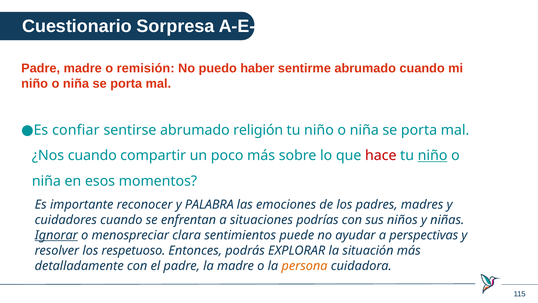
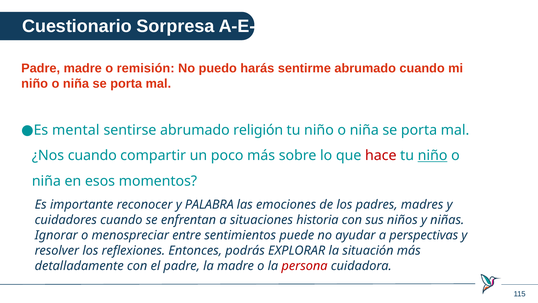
haber: haber -> harás (257, 68)
confiar: confiar -> mental (76, 130)
podrías: podrías -> historia (317, 220)
Ignorar underline: present -> none (56, 235)
clara: clara -> entre (187, 235)
respetuoso: respetuoso -> reflexiones (133, 250)
persona colour: orange -> red (305, 265)
